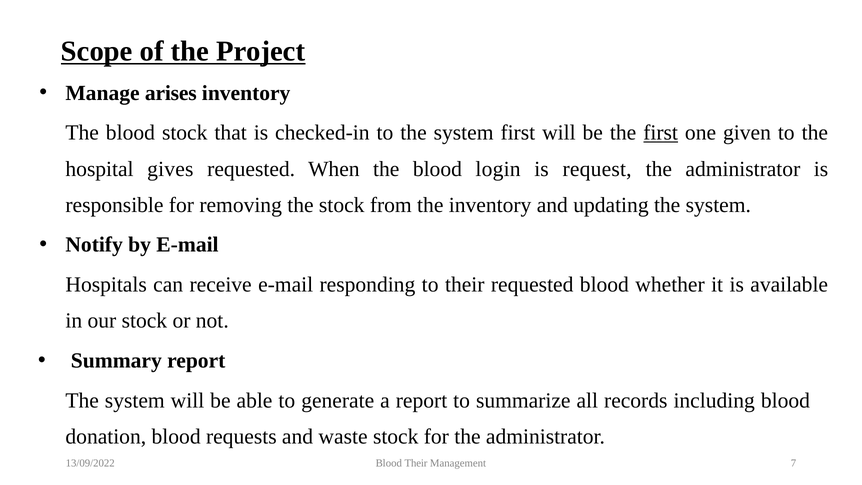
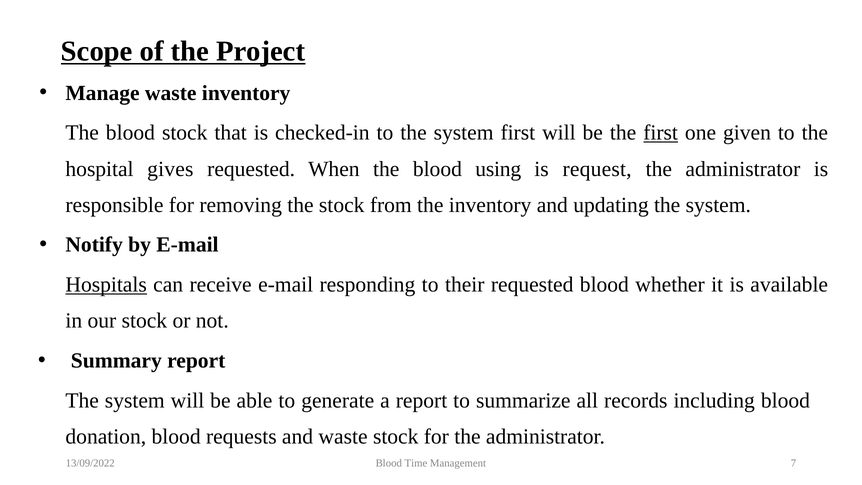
Manage arises: arises -> waste (171, 93)
login: login -> using (498, 169)
Hospitals underline: none -> present (106, 285)
Blood Their: Their -> Time (416, 463)
